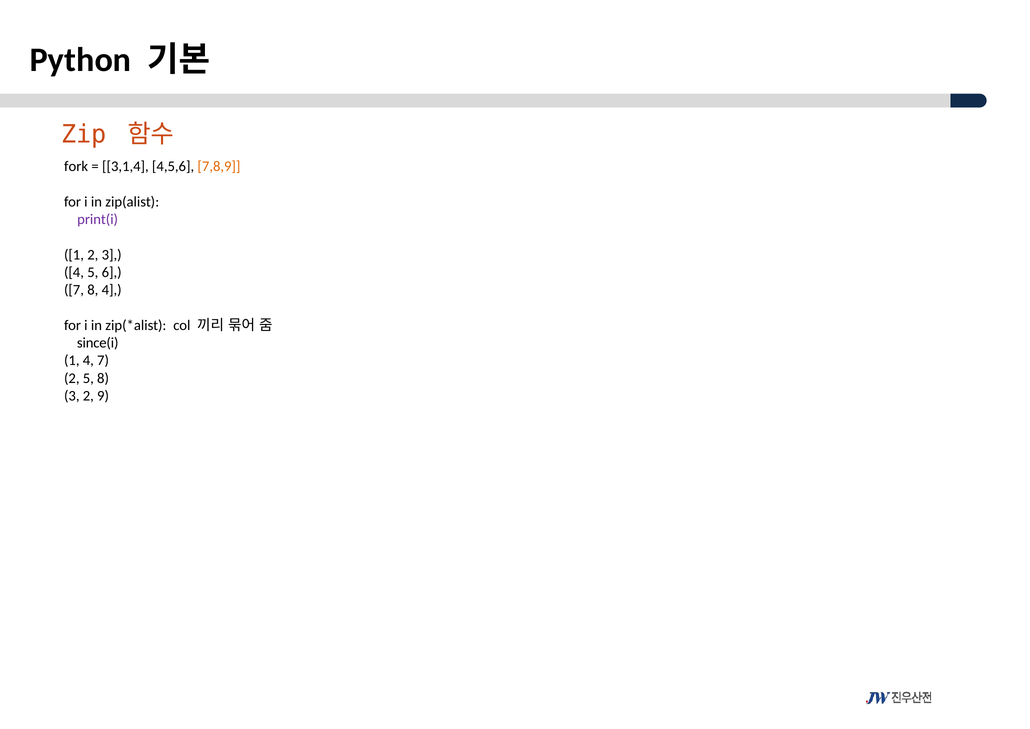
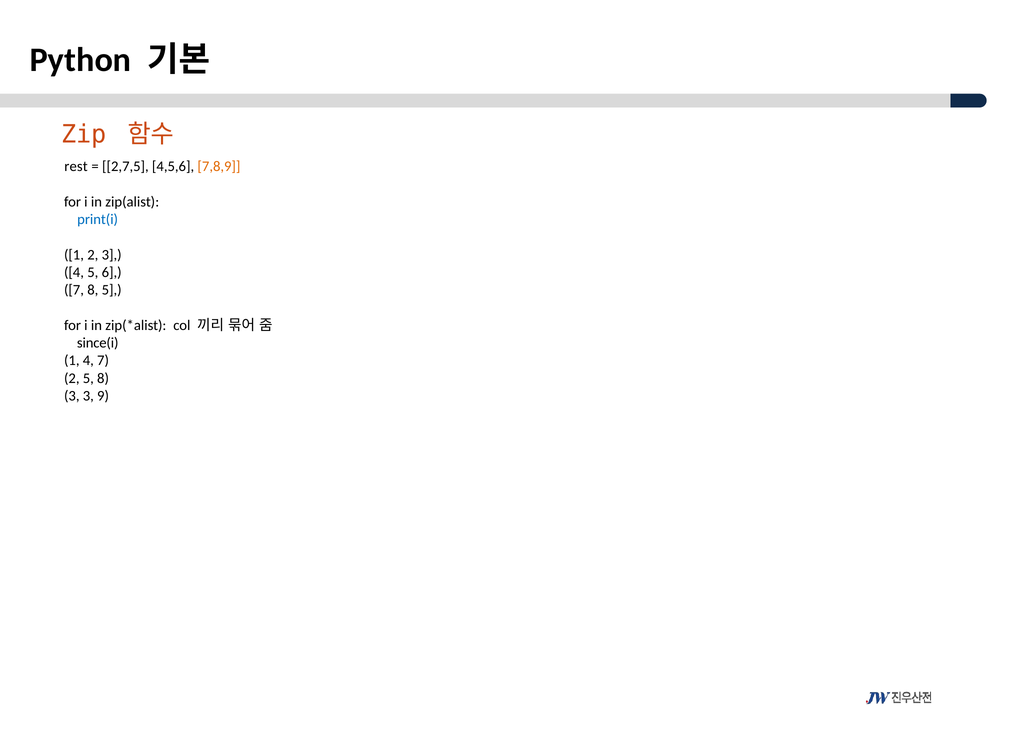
fork: fork -> rest (76, 166)
3,1,4: 3,1,4 -> 2,7,5 (125, 166)
print(i colour: purple -> blue (98, 219)
8 4: 4 -> 5 (112, 290)
3 2: 2 -> 3 (88, 395)
